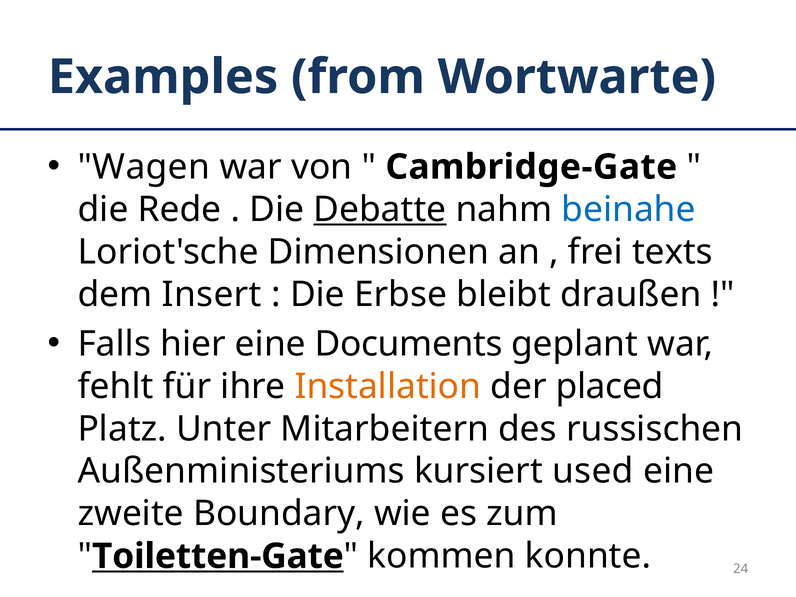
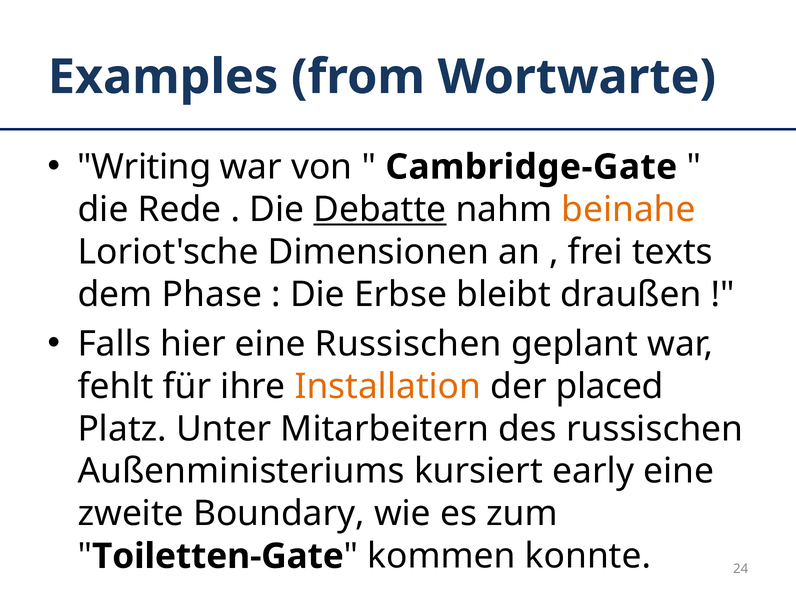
Wagen: Wagen -> Writing (144, 167)
beinahe colour: blue -> orange (629, 209)
Insert: Insert -> Phase (212, 294)
eine Documents: Documents -> Russischen (408, 344)
used: used -> early (593, 471)
Toiletten-Gate underline: present -> none (218, 556)
